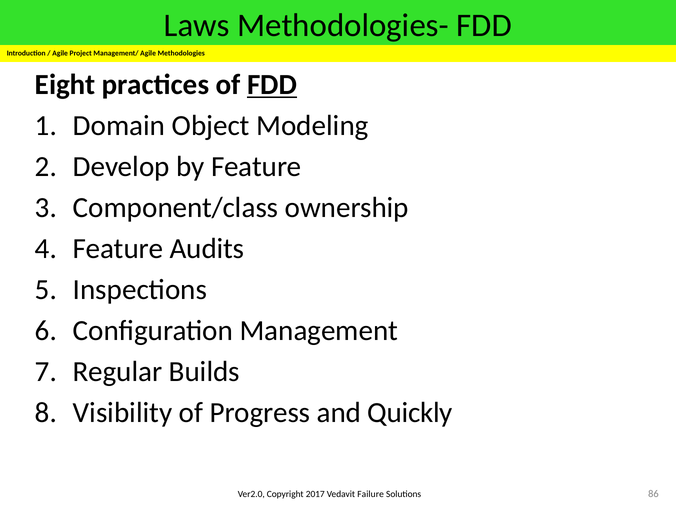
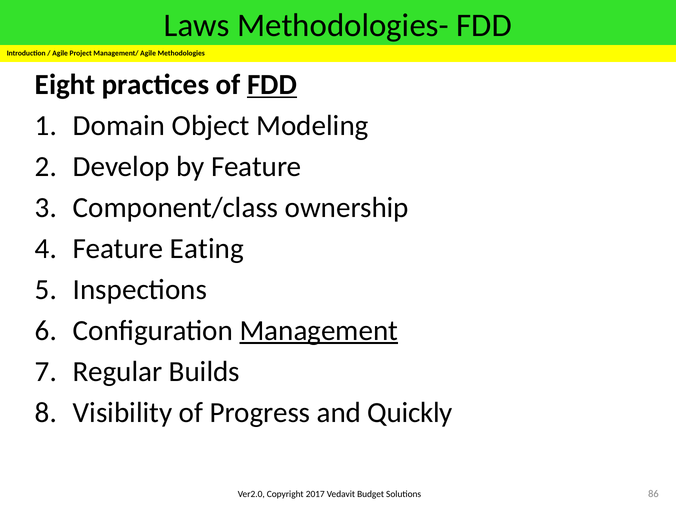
Audits: Audits -> Eating (207, 249)
Management underline: none -> present (319, 331)
Failure: Failure -> Budget (371, 494)
